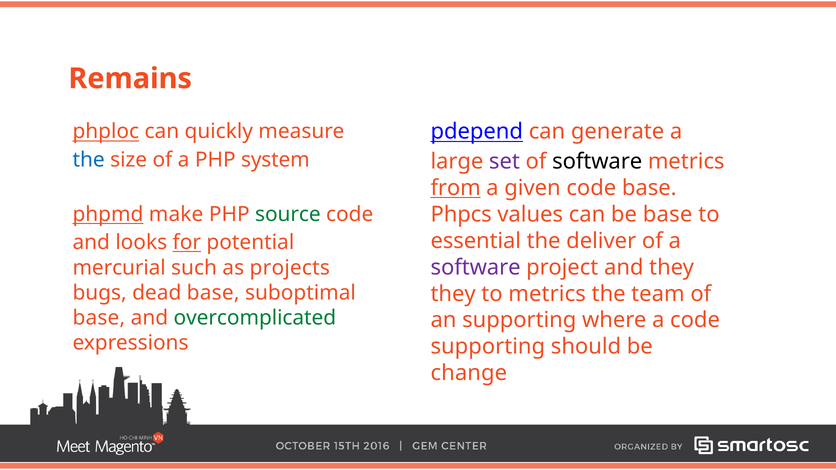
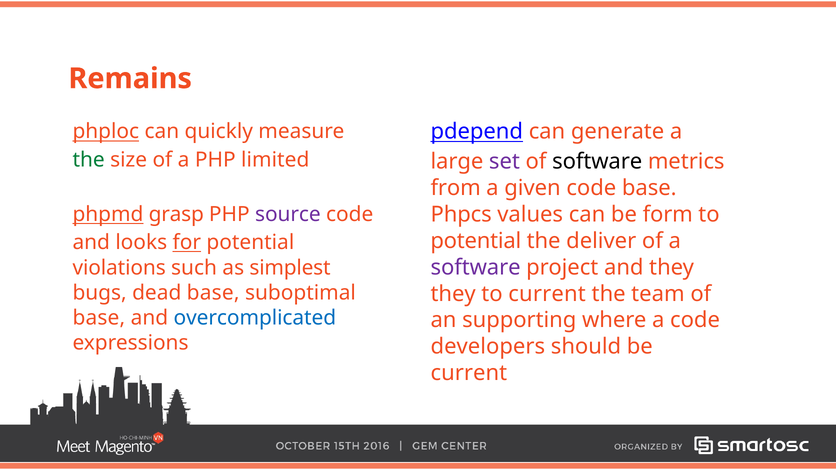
the colour: blue -> green (89, 160)
system: system -> limited (275, 160)
from underline: present -> none (456, 188)
be base: base -> form (668, 215)
make: make -> grasp (176, 214)
source colour: green -> purple (288, 214)
essential: essential -> potential (476, 241)
mercurial: mercurial -> violations (119, 268)
projects: projects -> simplest (290, 268)
to metrics: metrics -> current (547, 294)
overcomplicated colour: green -> blue (255, 318)
supporting: supporting -> developers (488, 347)
change: change -> current (469, 373)
